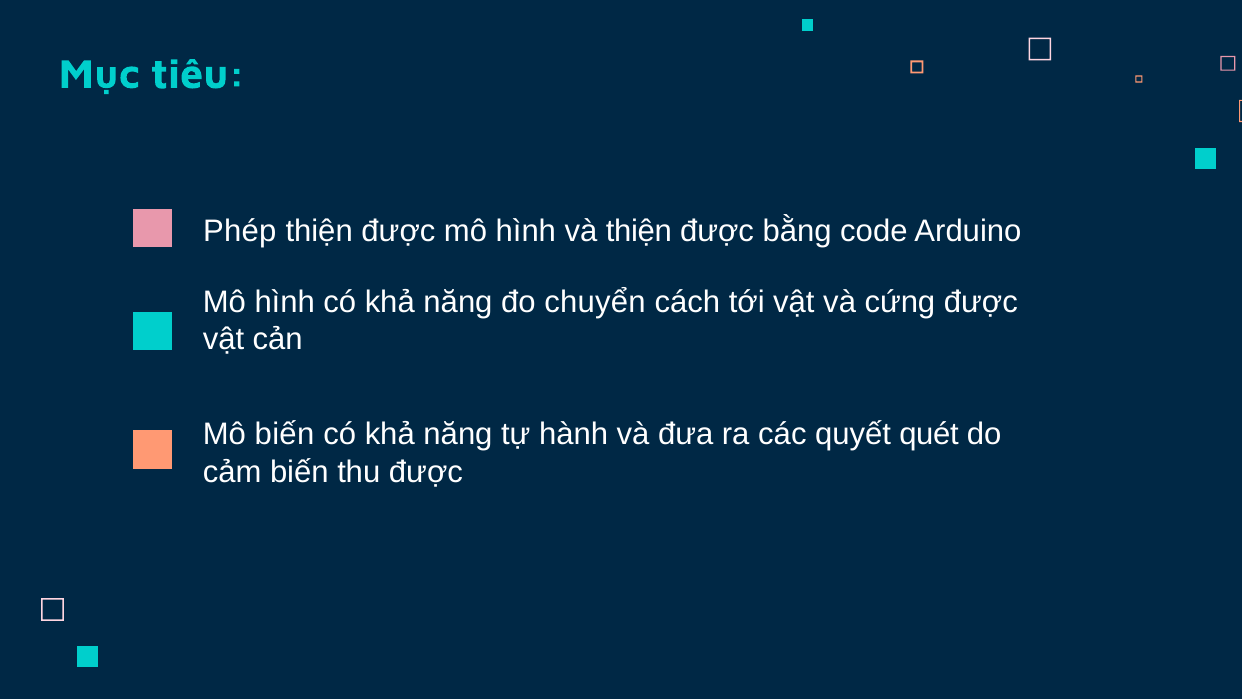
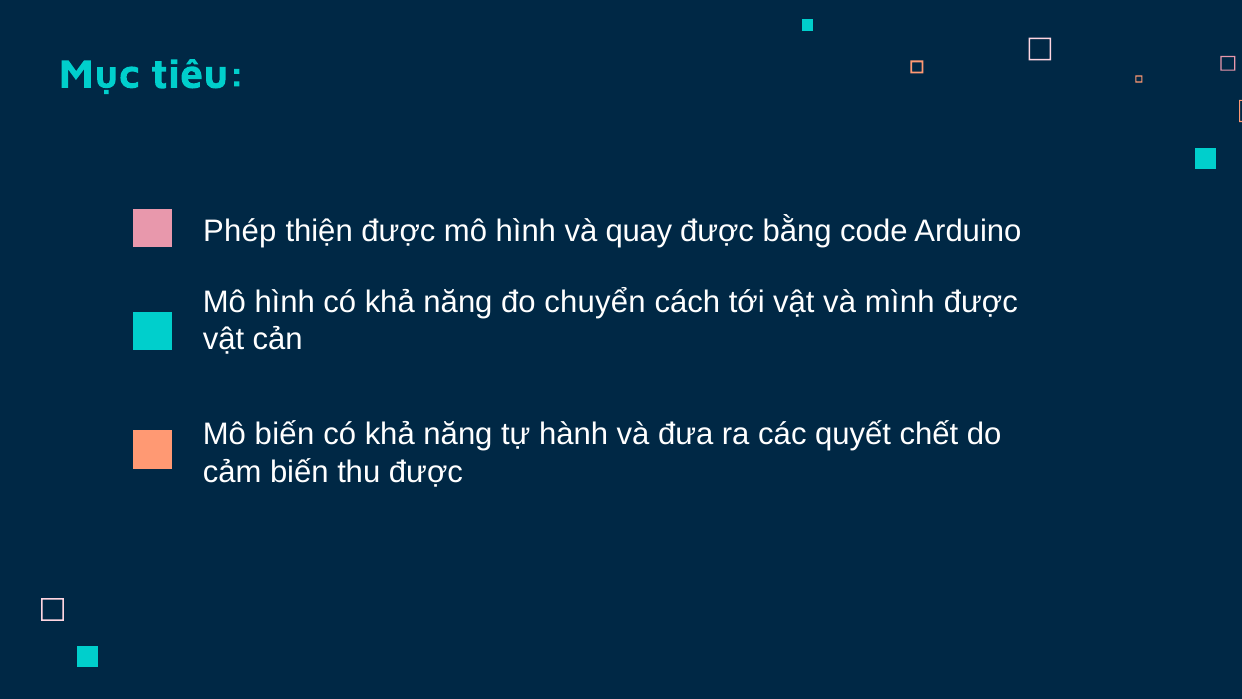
và thiện: thiện -> quay (639, 231)
cứng: cứng -> mình (900, 302)
quét: quét -> chết (929, 434)
